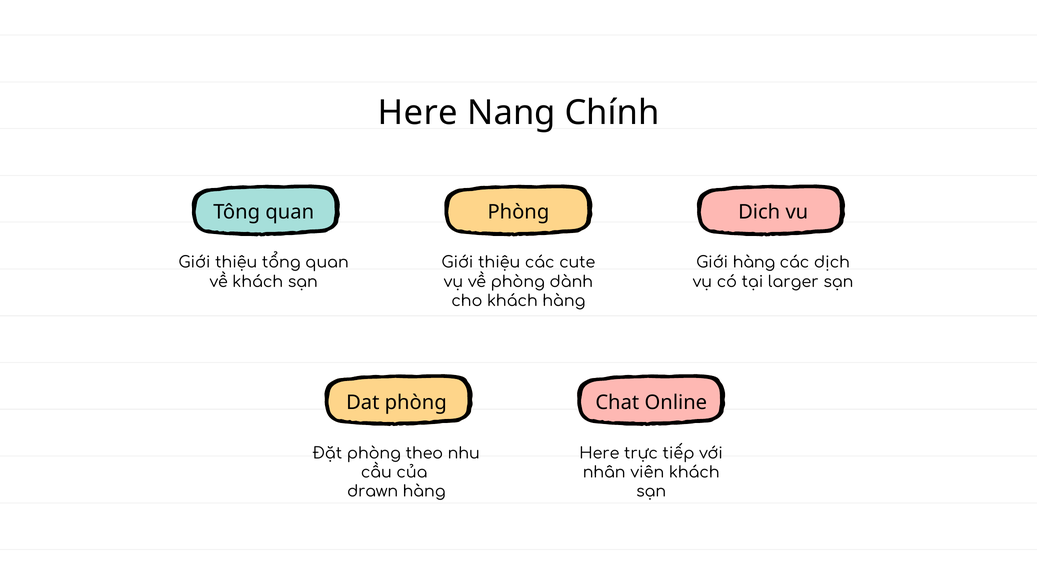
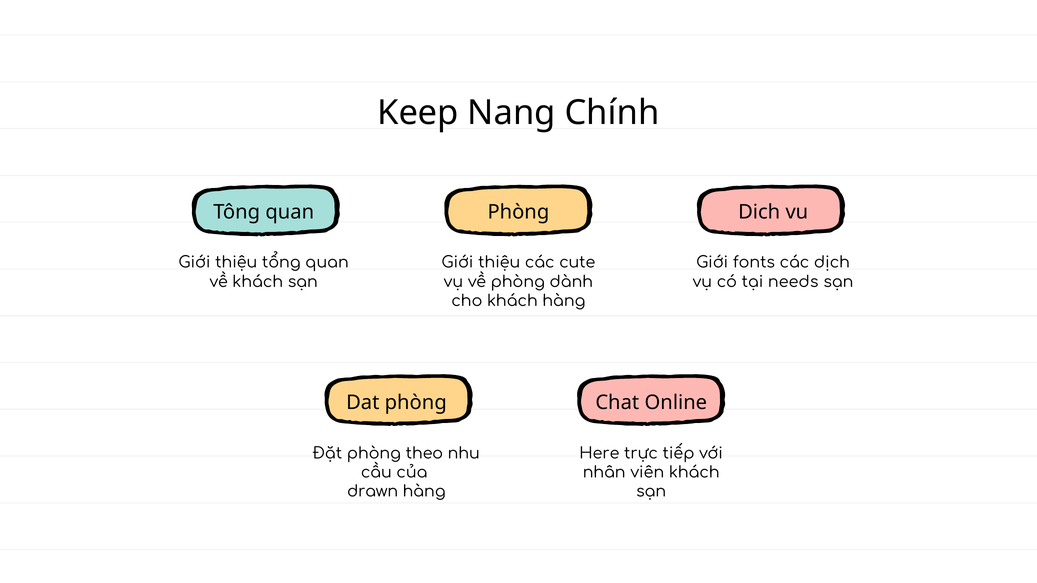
Here: Here -> Keep (418, 113)
Giới hàng: hàng -> fonts (754, 263)
larger: larger -> needs (793, 282)
